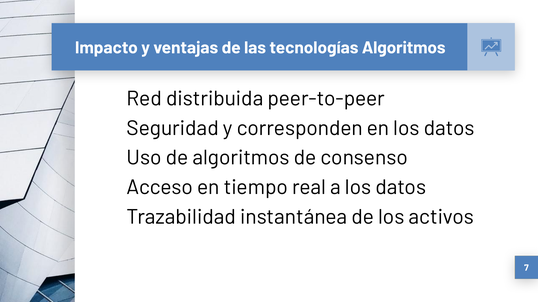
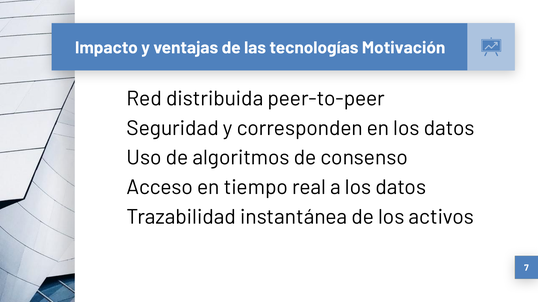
tecnologías Algoritmos: Algoritmos -> Motivación (404, 48)
